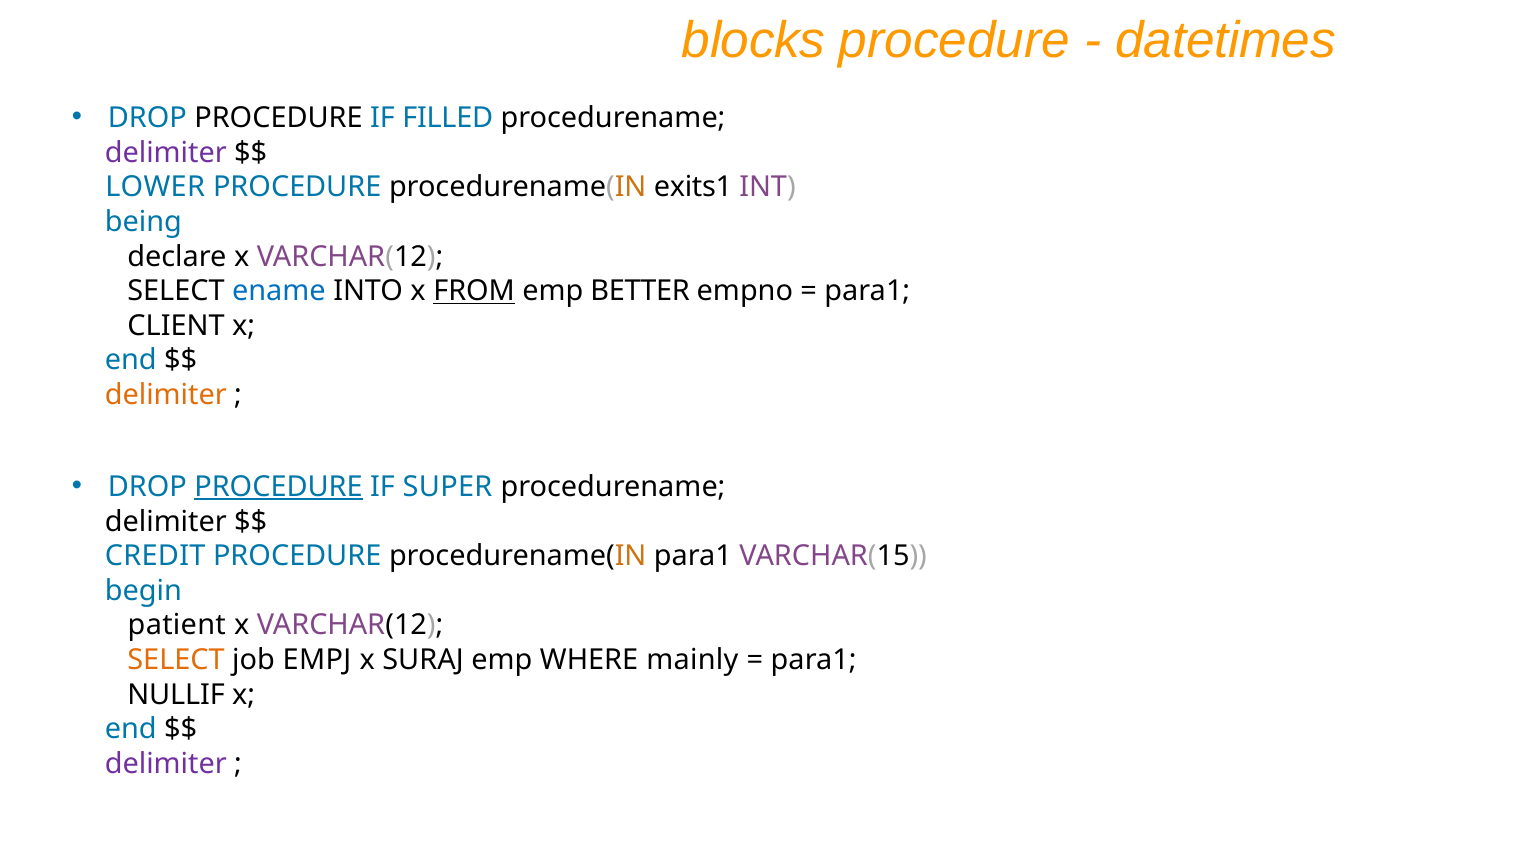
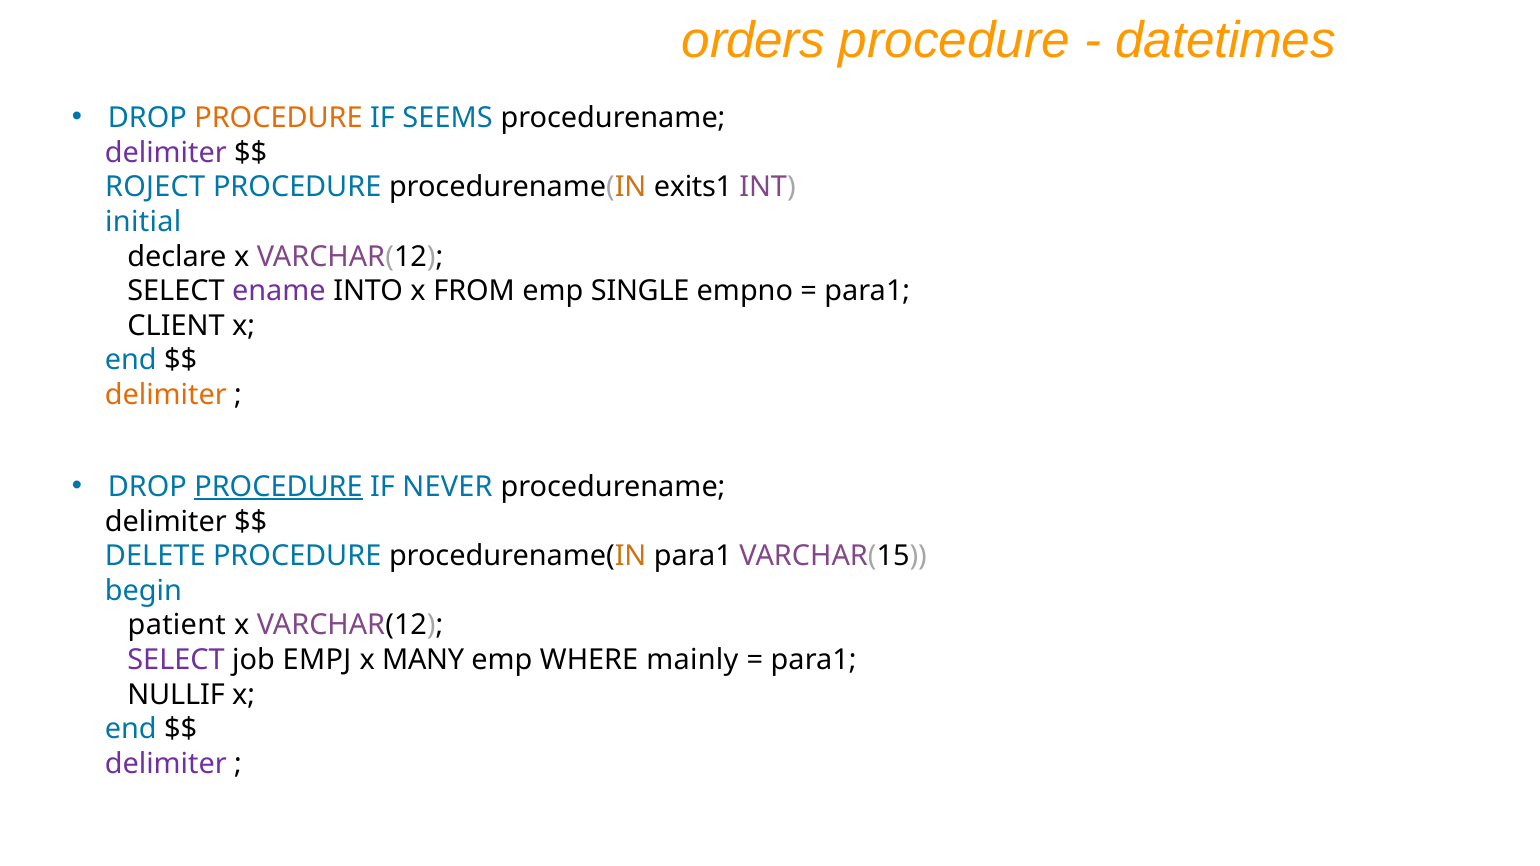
blocks: blocks -> orders (754, 40)
PROCEDURE colour: black -> orange (279, 118)
FILLED: FILLED -> SEEMS (448, 118)
LOWER: LOWER -> ROJECT (155, 187)
being: being -> initial (143, 222)
ename colour: blue -> purple (279, 291)
FROM underline: present -> none (474, 291)
BETTER: BETTER -> SINGLE (640, 291)
SUPER: SUPER -> NEVER (448, 487)
CREDIT: CREDIT -> DELETE (155, 556)
SELECT colour: orange -> purple (176, 660)
SURAJ: SURAJ -> MANY (423, 660)
